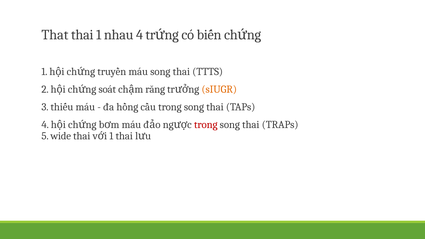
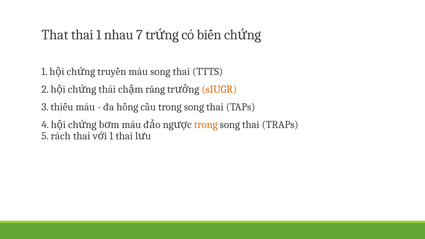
nhau 4: 4 -> 7 (139, 35)
soát: soát -> thái (107, 89)
trong colour: red -> orange (206, 125)
wide: wide -> rách (61, 136)
